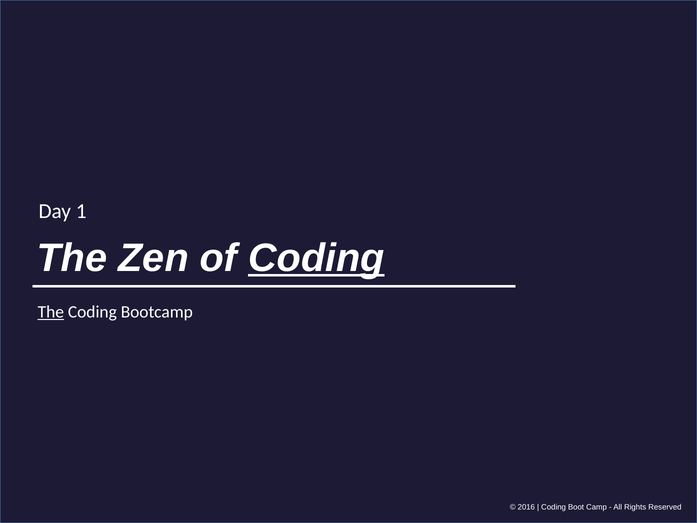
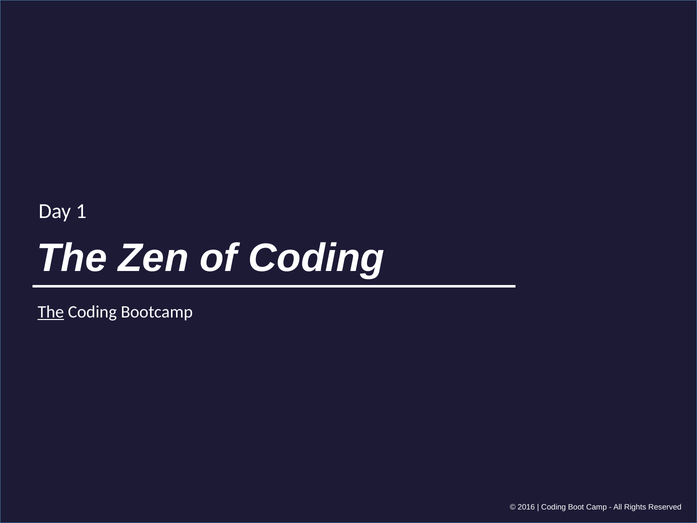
Coding underline: present -> none (316, 258)
